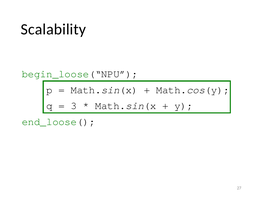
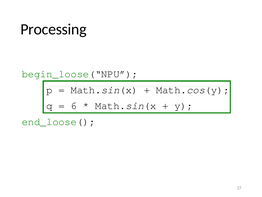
Scalability: Scalability -> Processing (54, 29)
3: 3 -> 6 (74, 106)
